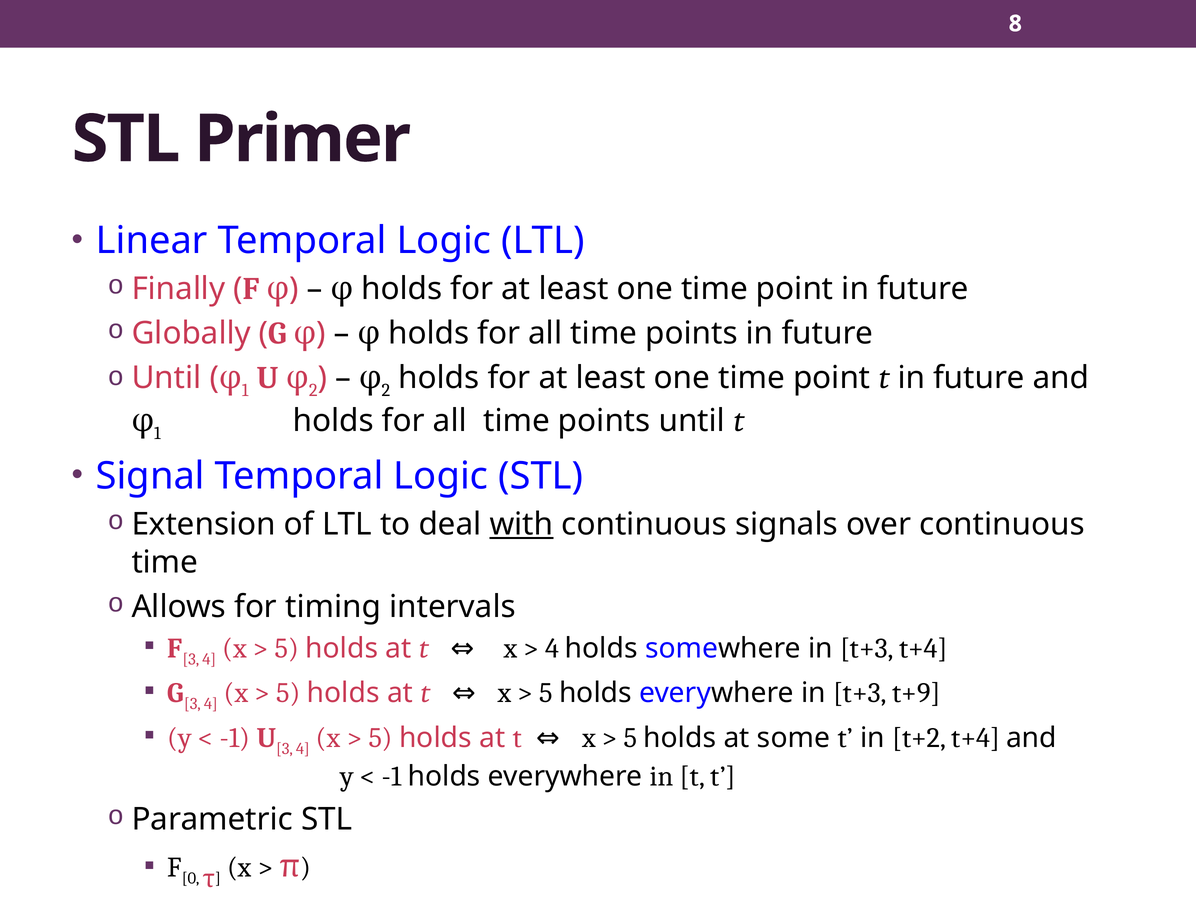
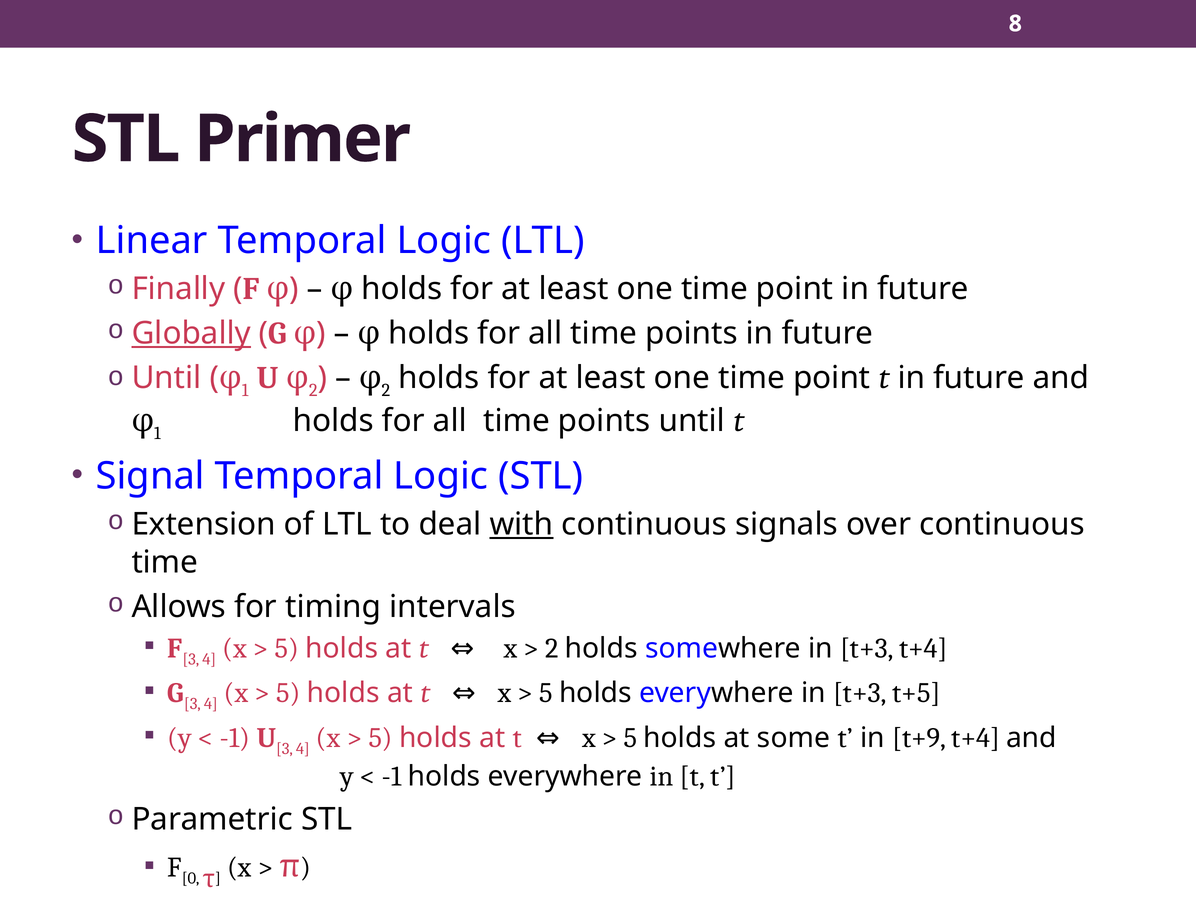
Globally underline: none -> present (191, 333)
4: 4 -> 2 (552, 648)
t+9: t+9 -> t+5 (916, 693)
t+2: t+2 -> t+9 (919, 738)
